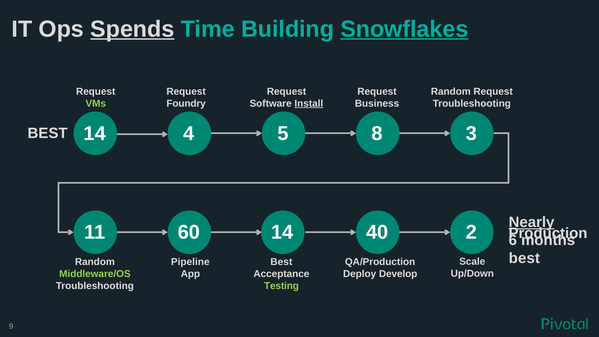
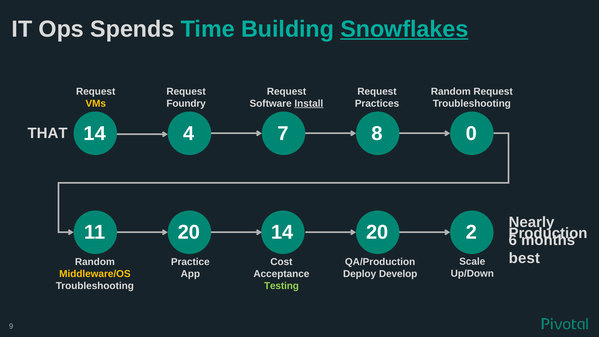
Spends underline: present -> none (132, 29)
VMs colour: light green -> yellow (96, 103)
Business: Business -> Practices (377, 103)
5: 5 -> 7 (283, 133)
3: 3 -> 0 (471, 133)
BEST: BEST -> THAT (48, 133)
Nearly underline: present -> none (532, 222)
11 60: 60 -> 20 (189, 232)
14 40: 40 -> 20 (377, 232)
Pipeline: Pipeline -> Practice (190, 262)
Best: Best -> Cost (281, 262)
Middleware/OS colour: light green -> yellow (95, 274)
